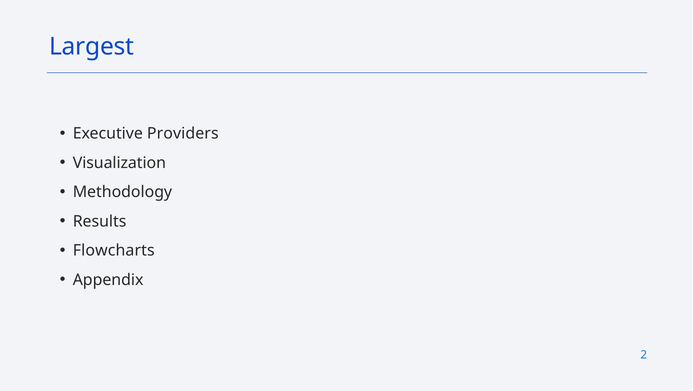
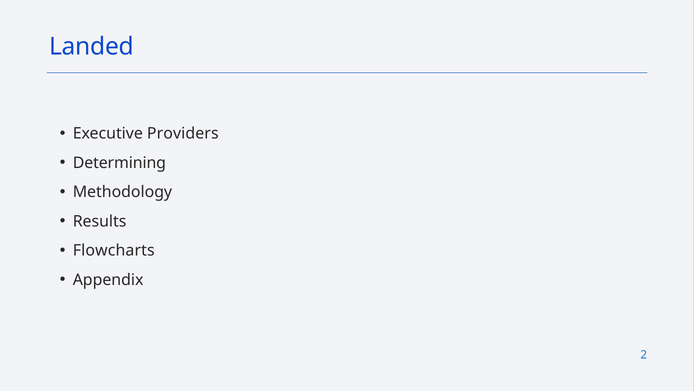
Largest: Largest -> Landed (92, 46)
Visualization: Visualization -> Determining (119, 163)
